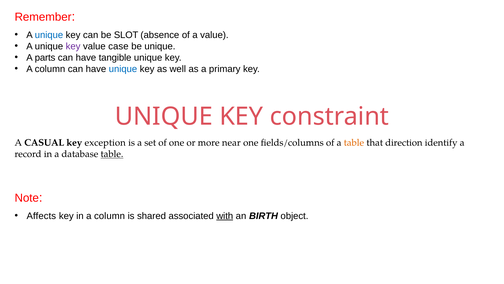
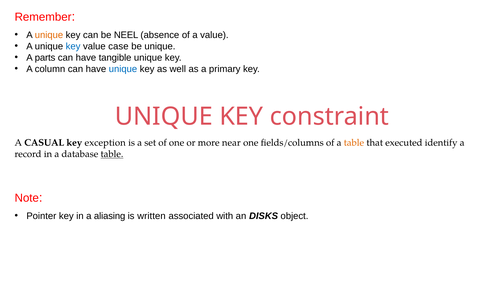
unique colour: blue -> orange (49, 35)
SLOT: SLOT -> NEEL (126, 35)
key colour: purple -> blue (73, 46)
direction: direction -> executed (404, 142)
Affects: Affects -> Pointer (41, 215)
in a column: column -> aliasing (110, 215)
shared: shared -> written (151, 215)
with underline: present -> none (225, 215)
BIRTH: BIRTH -> DISKS (264, 215)
